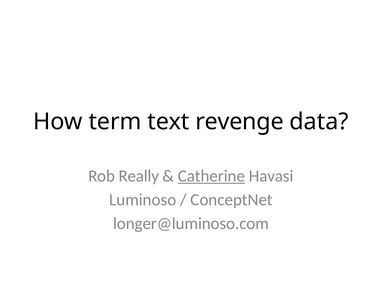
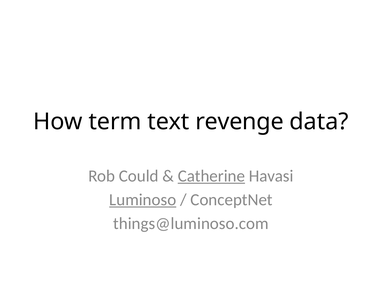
Really: Really -> Could (139, 176)
Luminoso underline: none -> present (143, 199)
longer@luminoso.com: longer@luminoso.com -> things@luminoso.com (191, 223)
